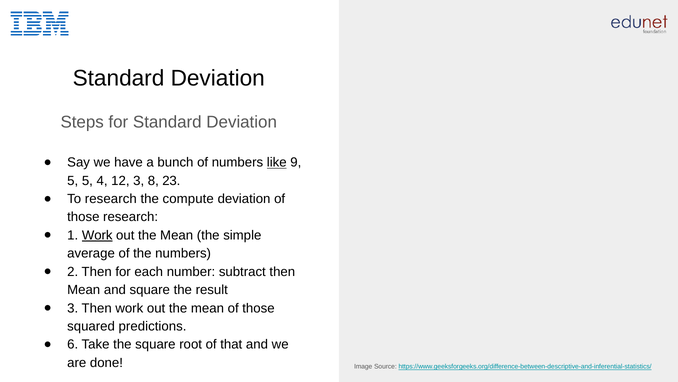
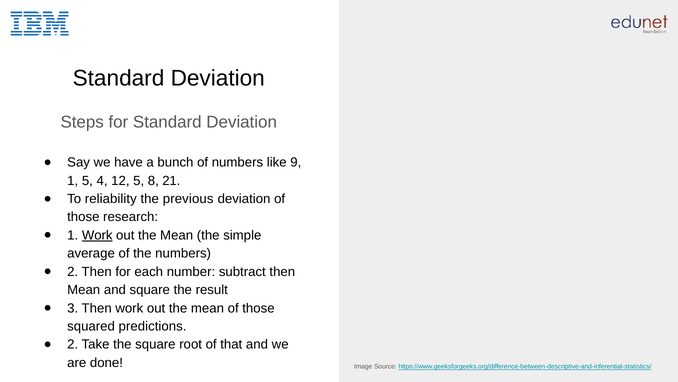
like underline: present -> none (277, 162)
5: 5 -> 1 (73, 180)
12 3: 3 -> 5 (139, 180)
23: 23 -> 21 (171, 180)
To research: research -> reliability (111, 199)
compute: compute -> previous (188, 199)
6: 6 -> 2 (73, 344)
